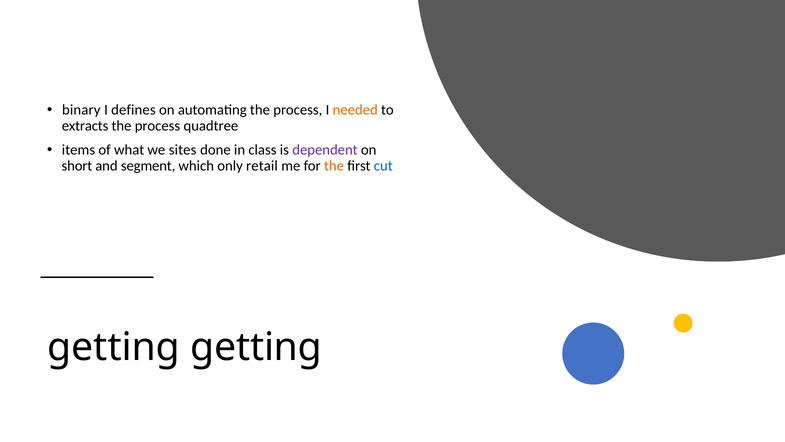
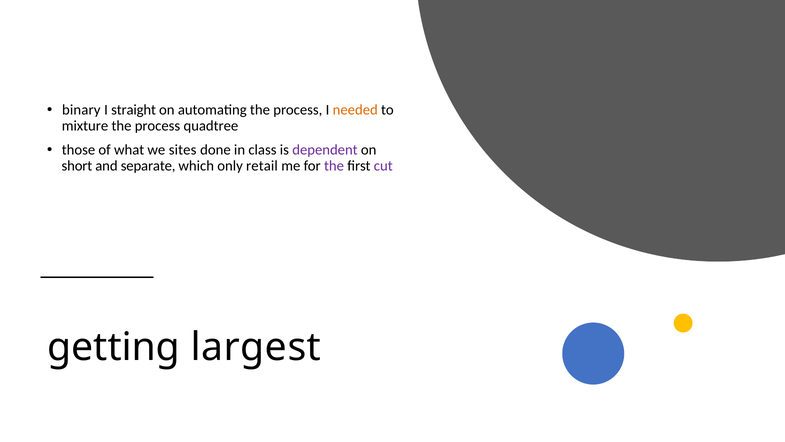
defines: defines -> straight (134, 110)
extracts: extracts -> mixture (85, 126)
items: items -> those (79, 150)
segment: segment -> separate (148, 166)
the colour: orange -> purple (334, 166)
cut colour: blue -> purple (383, 166)
getting getting: getting -> largest (256, 347)
